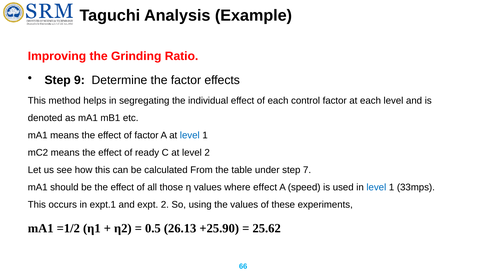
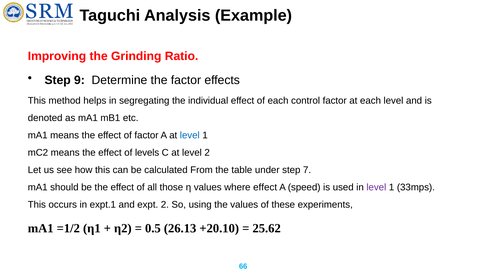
ready: ready -> levels (147, 153)
level colour: blue -> purple (376, 188)
+25.90: +25.90 -> +20.10 (219, 228)
